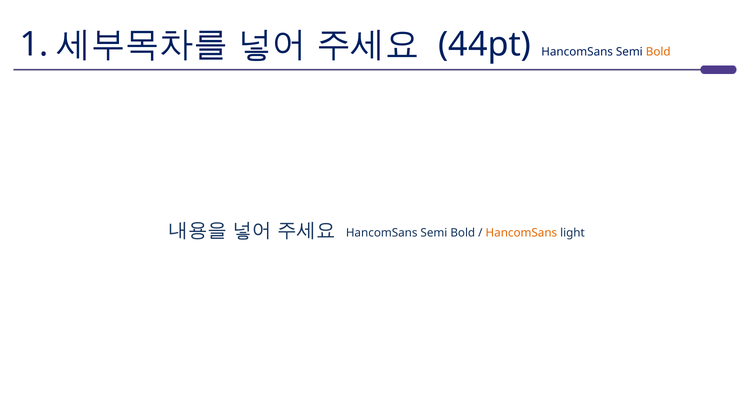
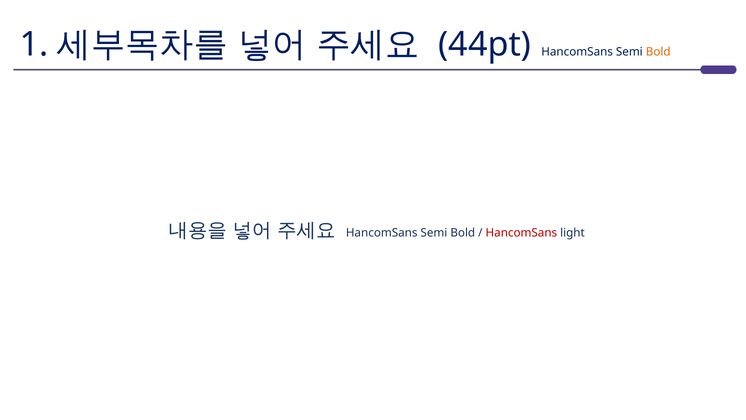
HancomSans colour: orange -> red (521, 233)
